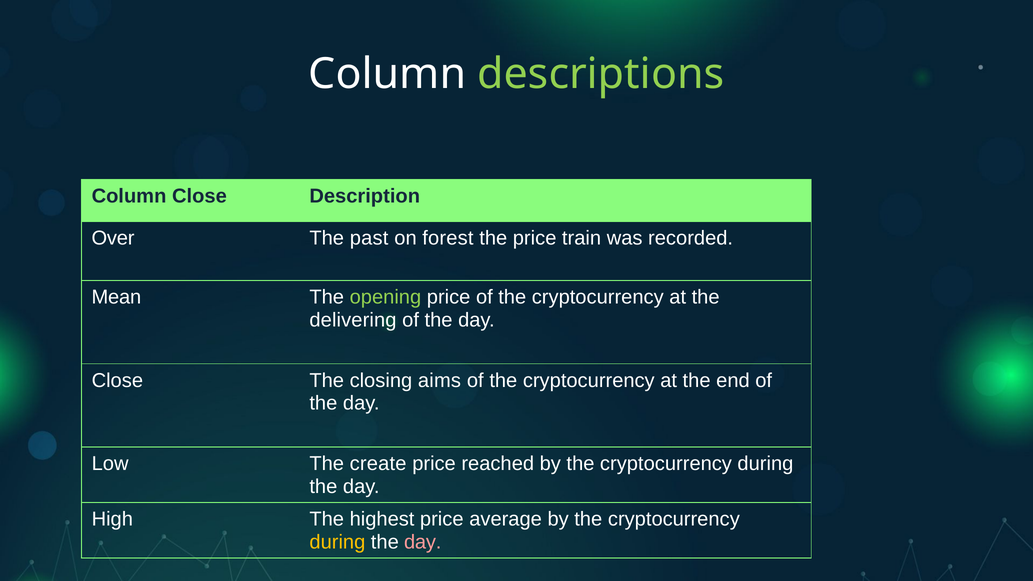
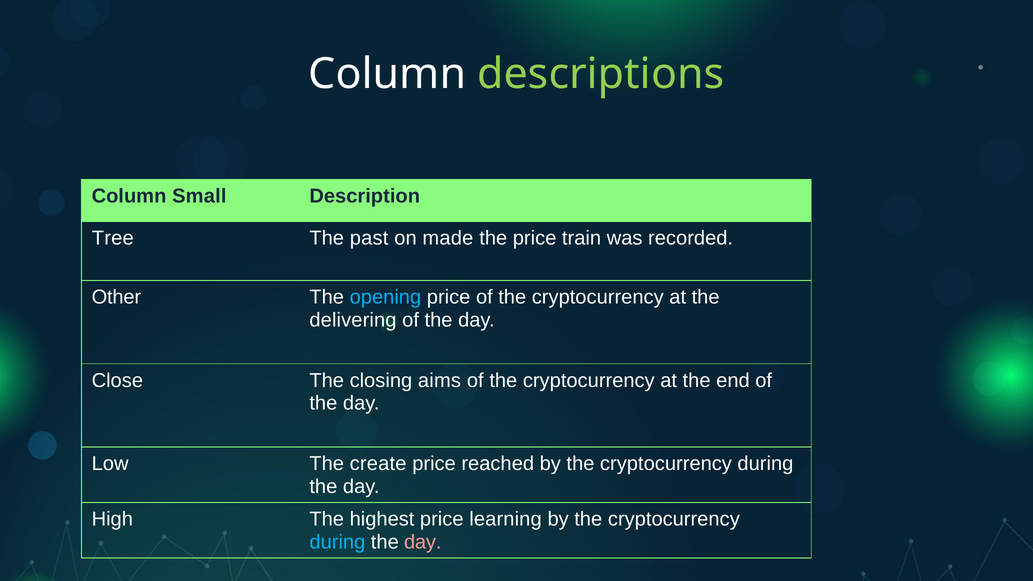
Column Close: Close -> Small (199, 196)
Over: Over -> Tree (113, 238)
forest: forest -> made (448, 238)
Mean: Mean -> Other (116, 297)
opening colour: light green -> light blue (385, 297)
average: average -> learning (506, 519)
during colour: yellow -> light blue (337, 542)
